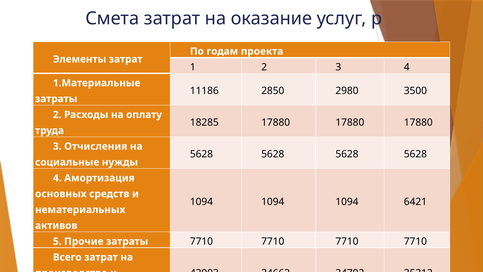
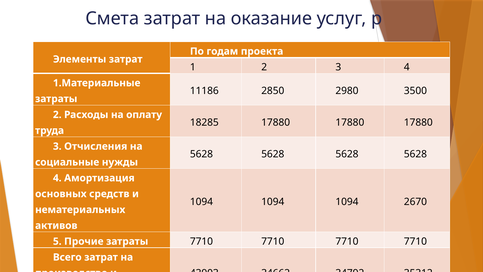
6421: 6421 -> 2670 (415, 202)
